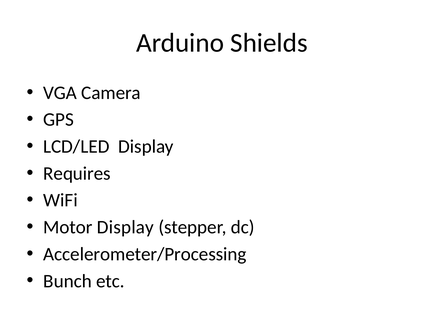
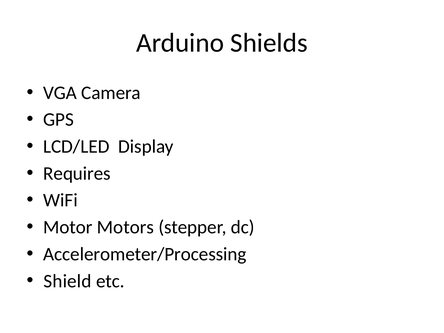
Motor Display: Display -> Motors (126, 227)
Bunch: Bunch -> Shield (68, 281)
